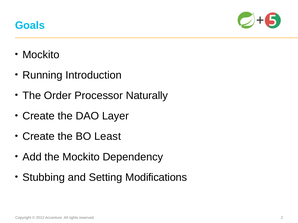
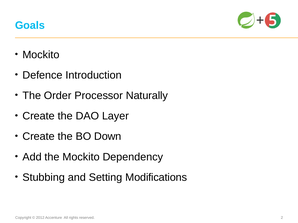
Running: Running -> Defence (42, 75)
Least: Least -> Down (108, 137)
